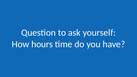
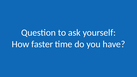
hours: hours -> faster (42, 44)
